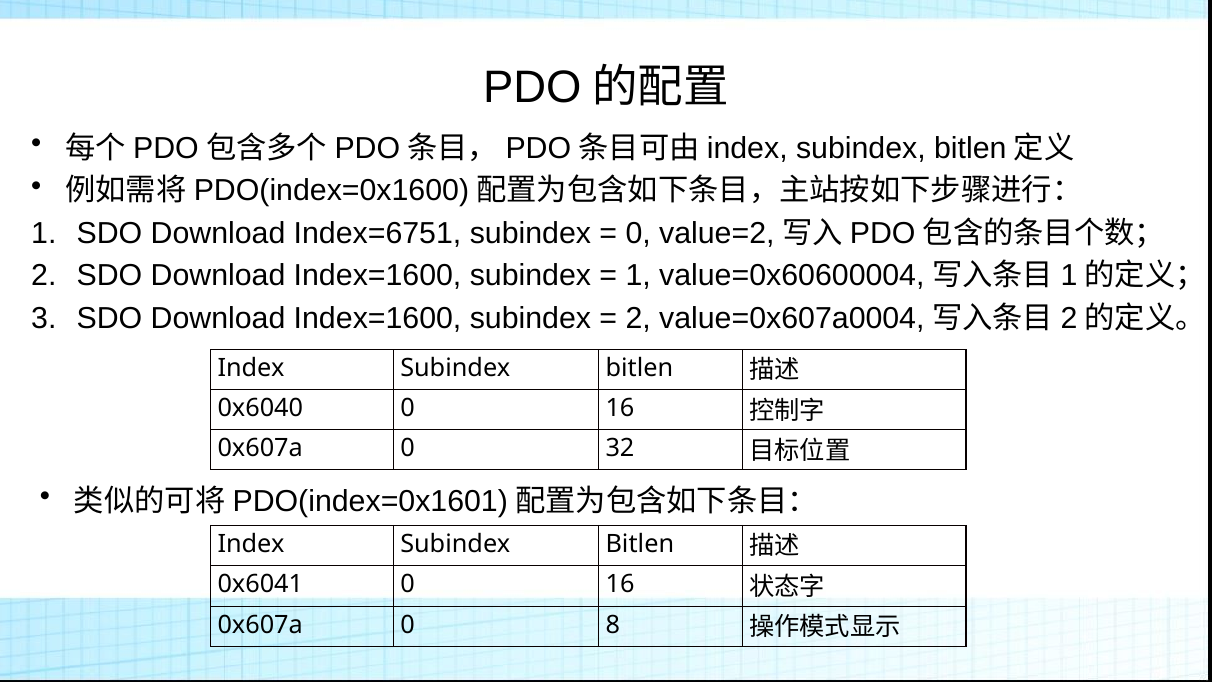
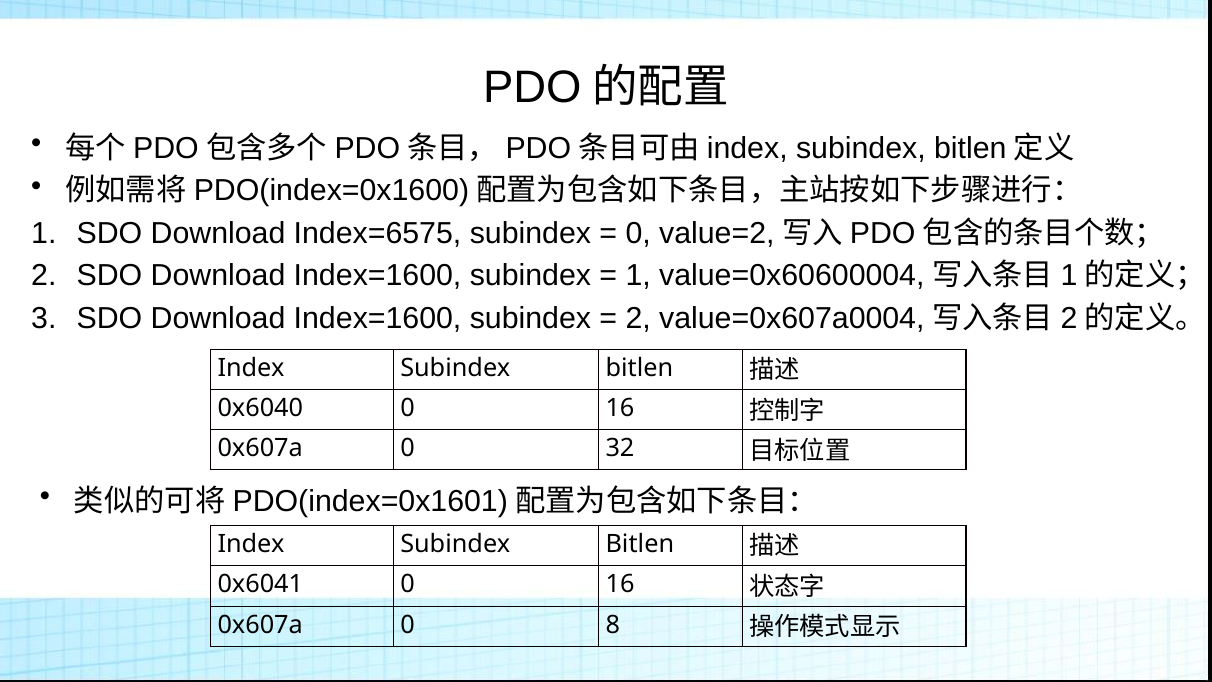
Index=6751: Index=6751 -> Index=6575 (378, 233)
